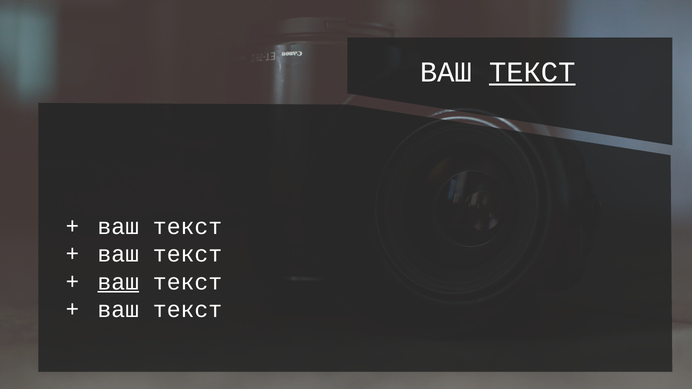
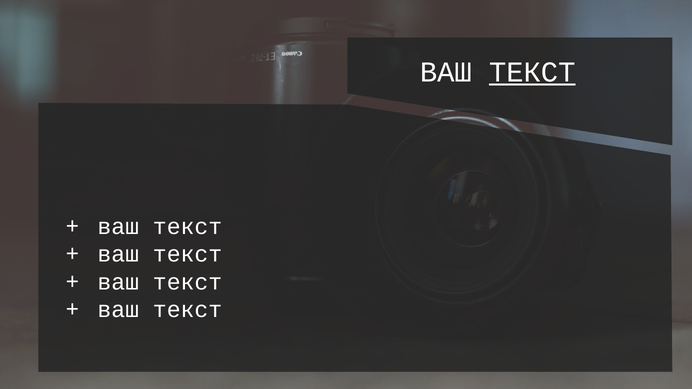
ваш underline: present -> none (118, 282)
